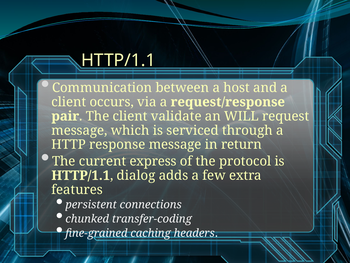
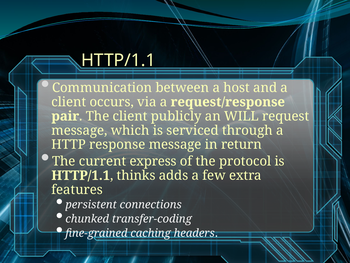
validate: validate -> publicly (176, 116)
dialog: dialog -> thinks (136, 175)
